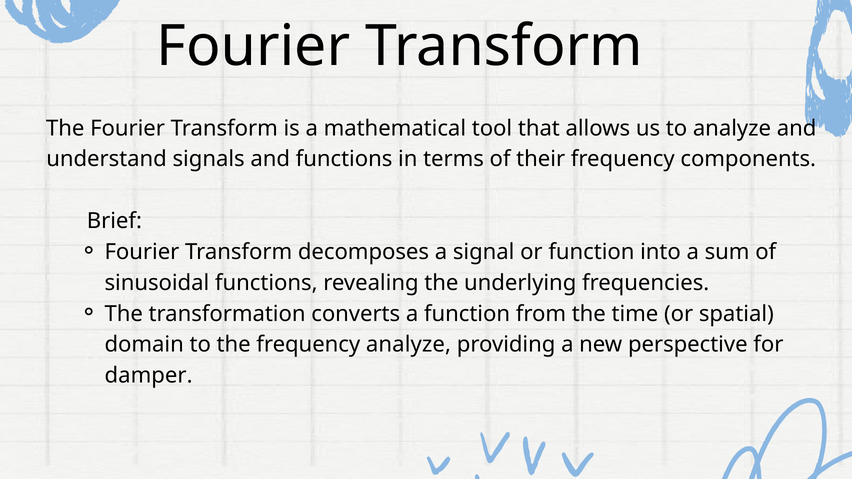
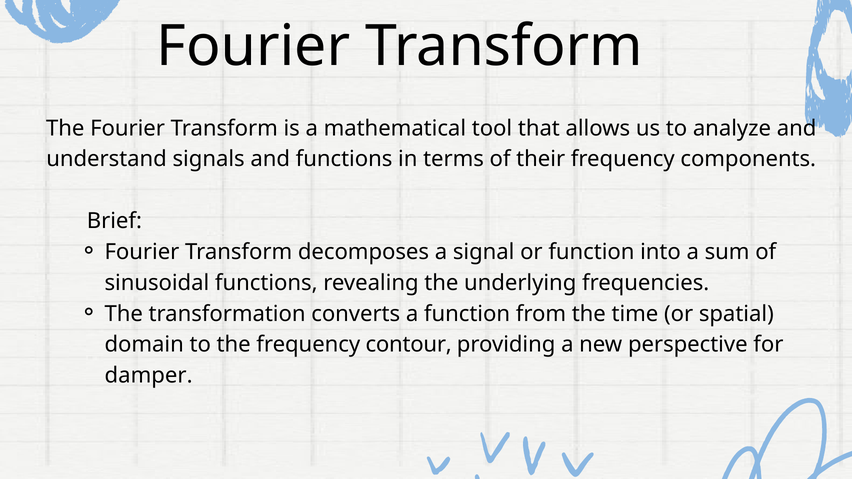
frequency analyze: analyze -> contour (409, 345)
